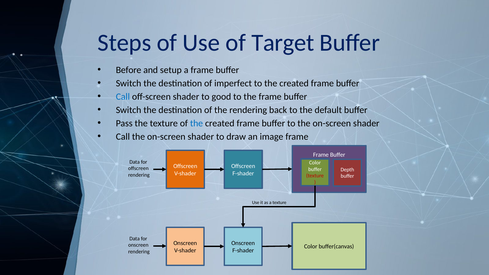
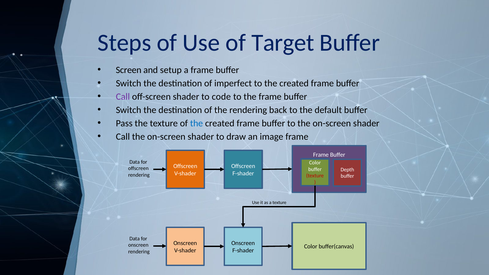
Before: Before -> Screen (129, 70)
Call colour: blue -> purple (123, 97)
good: good -> code (221, 97)
